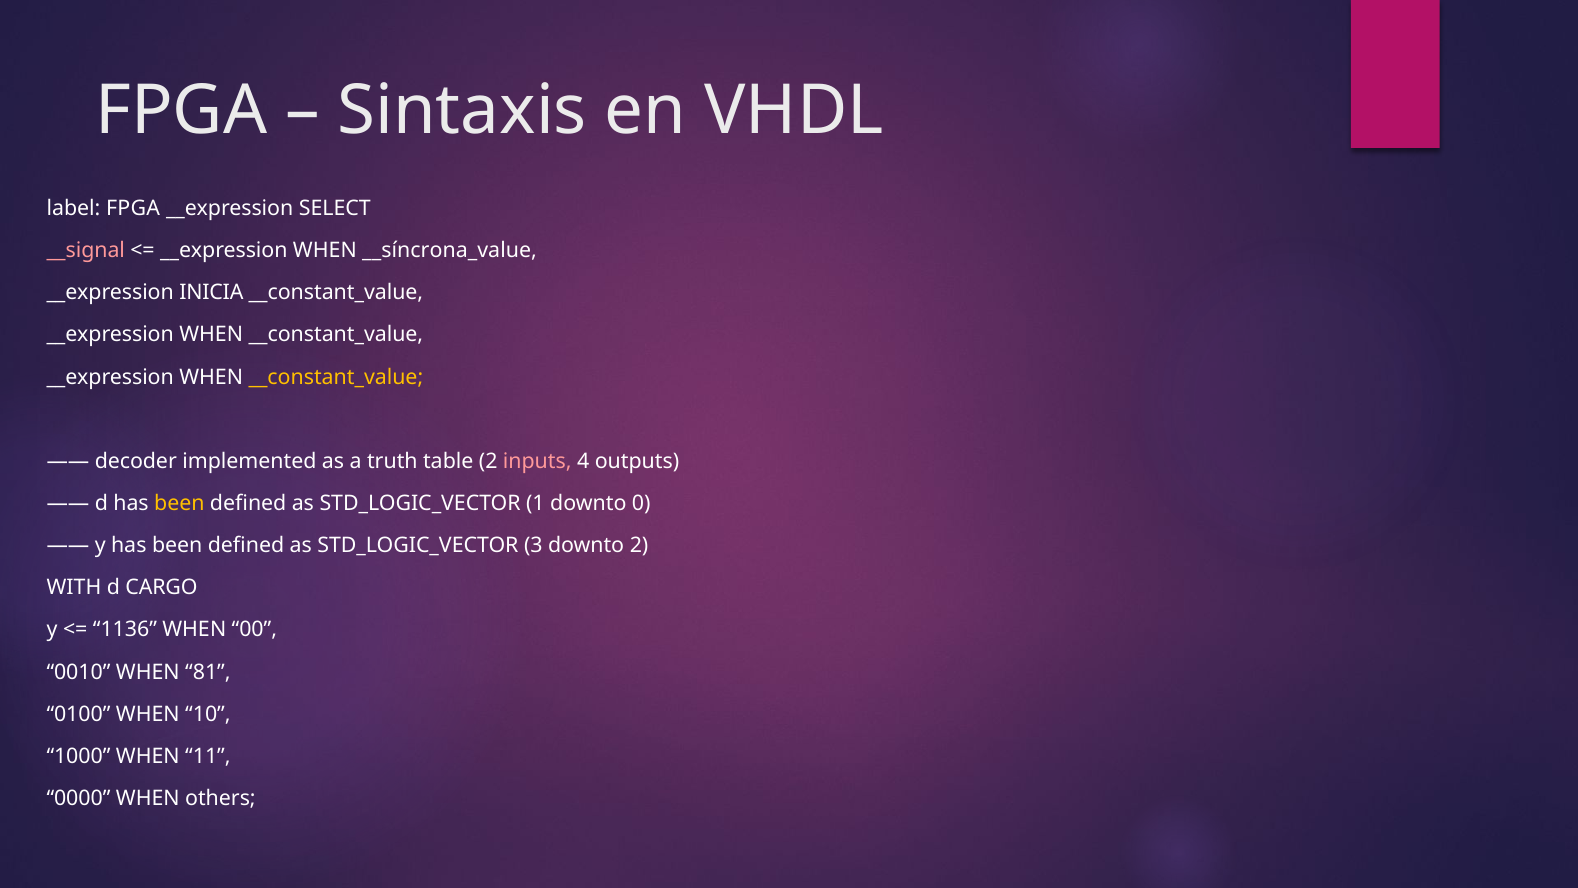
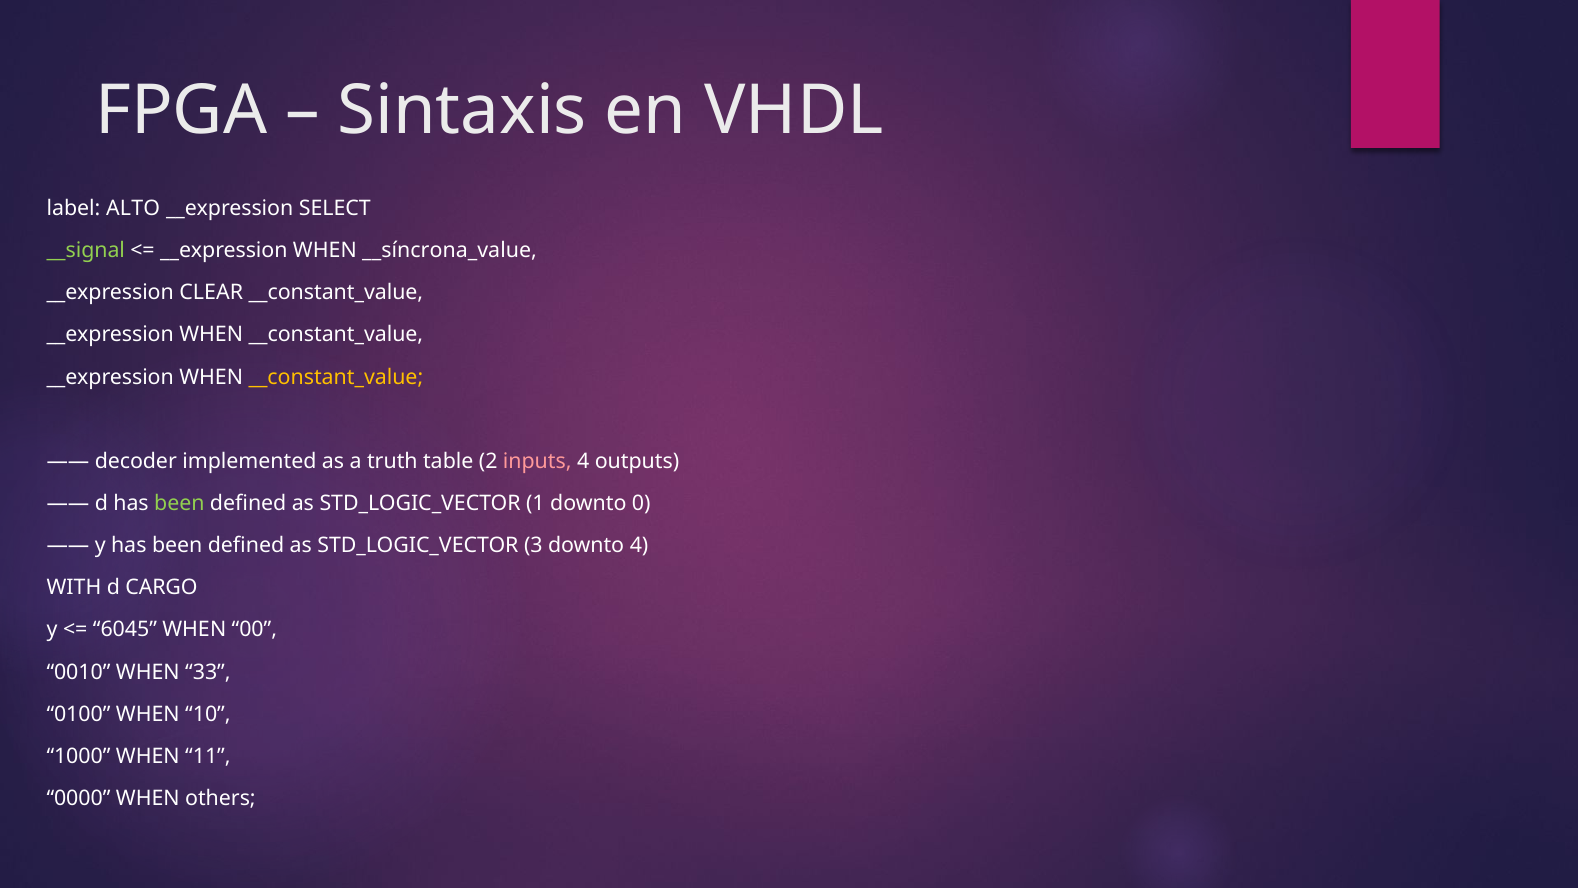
label FPGA: FPGA -> ALTO (133, 208)
__signal colour: pink -> light green (86, 251)
INICIA: INICIA -> CLEAR (211, 293)
been colour: yellow -> light green (179, 503)
downto 2: 2 -> 4 (639, 545)
1136: 1136 -> 6045 (125, 630)
81: 81 -> 33 (208, 672)
